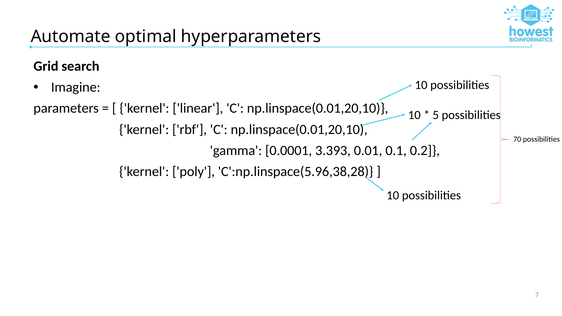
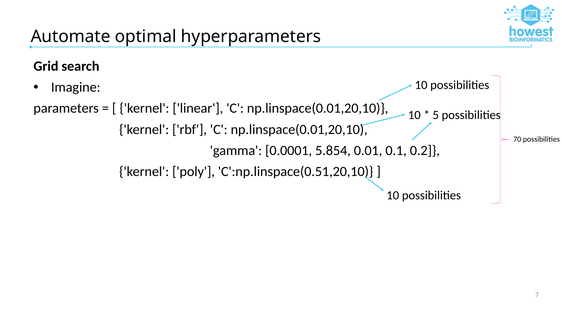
3.393: 3.393 -> 5.854 (333, 150)
C':np.linspace(5.96,38,28: C':np.linspace(5.96,38,28 -> C':np.linspace(0.51,20,10 (296, 171)
